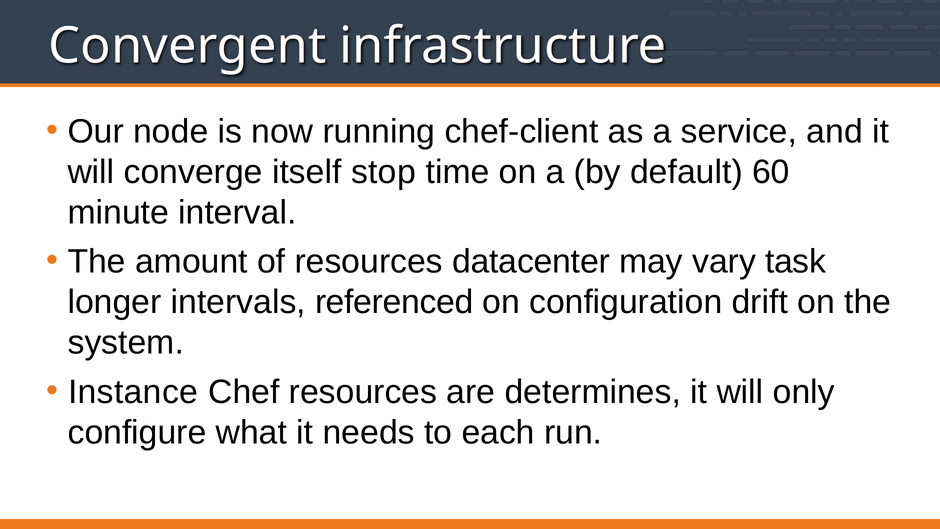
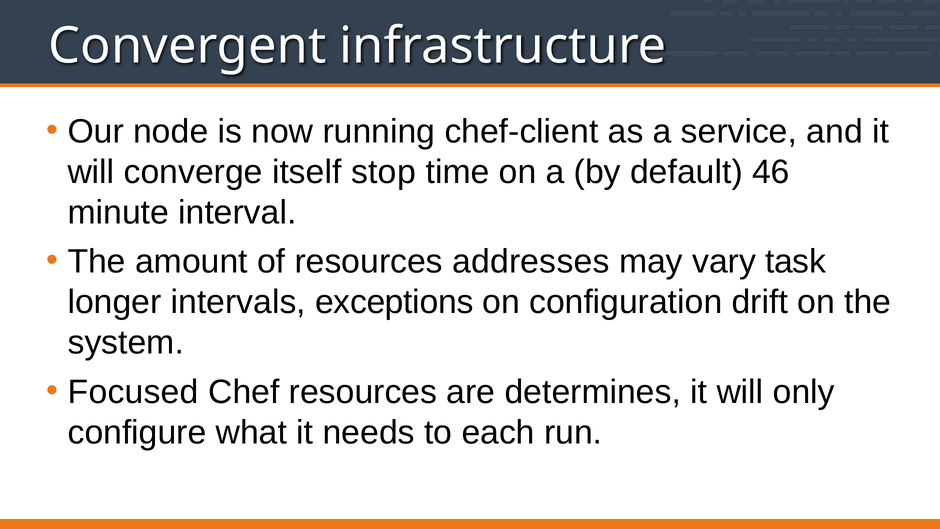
60: 60 -> 46 (771, 172)
datacenter: datacenter -> addresses (531, 262)
referenced: referenced -> exceptions (394, 302)
Instance: Instance -> Focused (133, 392)
